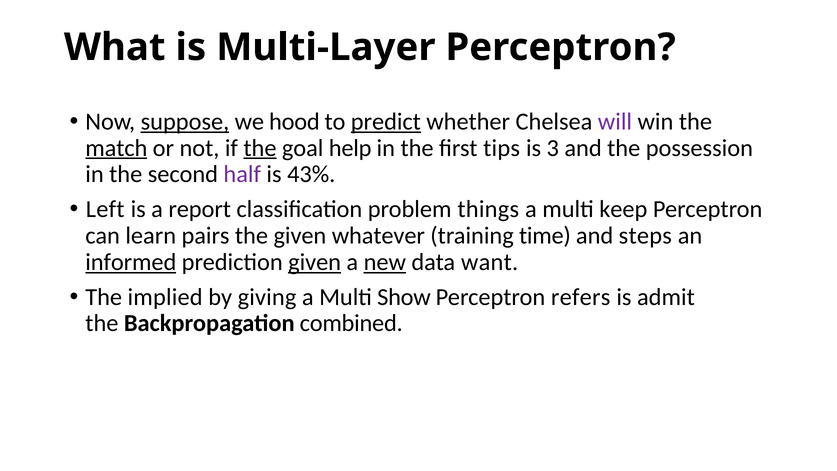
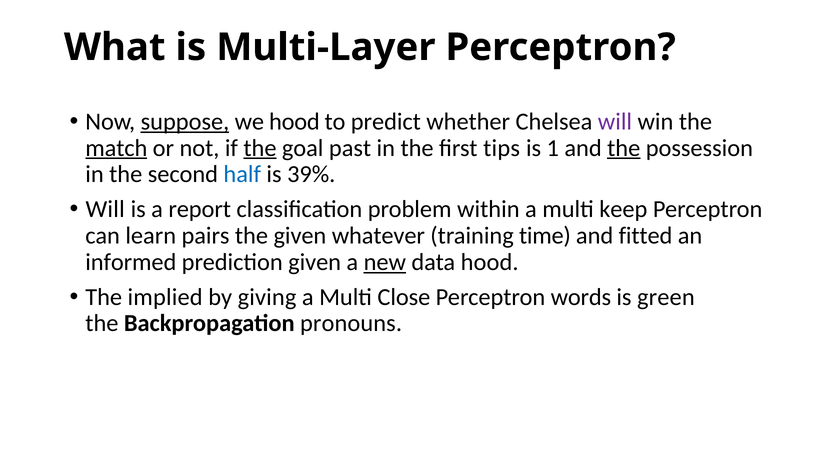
predict underline: present -> none (386, 122)
help: help -> past (350, 148)
3: 3 -> 1 (553, 148)
the underline: none -> present (624, 148)
half colour: purple -> blue (242, 174)
43%: 43% -> 39% (311, 174)
Left: Left -> Will (105, 209)
things: things -> within (488, 209)
steps: steps -> fitted (646, 236)
informed underline: present -> none (131, 262)
given underline: present -> none (315, 262)
data want: want -> hood (490, 262)
Show: Show -> Close (404, 297)
refers: refers -> words (581, 297)
admit: admit -> green (666, 297)
combined: combined -> pronouns (351, 323)
